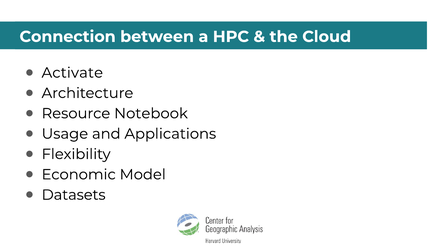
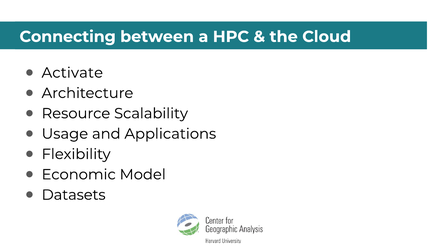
Connection: Connection -> Connecting (68, 37)
Notebook: Notebook -> Scalability (151, 113)
